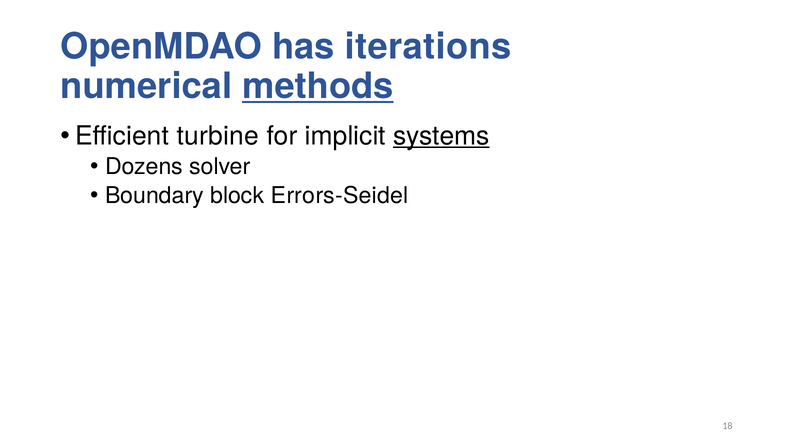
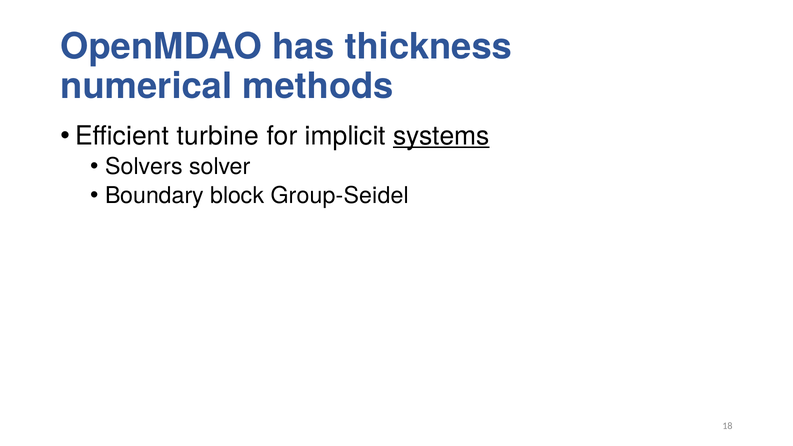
iterations: iterations -> thickness (428, 47)
methods underline: present -> none (318, 86)
Dozens: Dozens -> Solvers (144, 167)
Errors-Seidel: Errors-Seidel -> Group-Seidel (340, 196)
